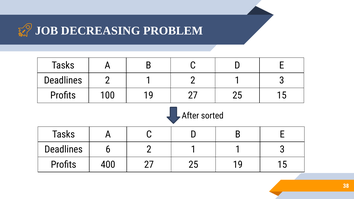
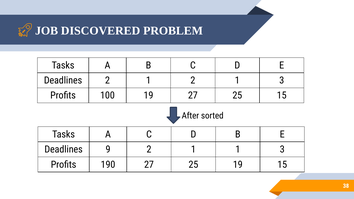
DECREASING: DECREASING -> DISCOVERED (101, 31)
6: 6 -> 9 (108, 150)
400: 400 -> 190 (108, 165)
